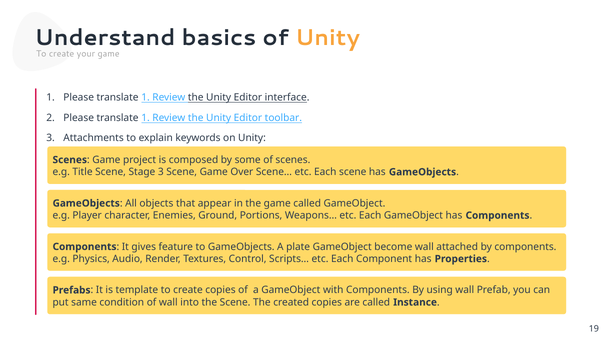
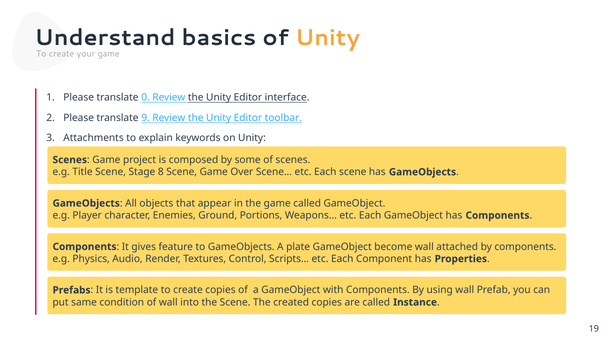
1 Please translate 1: 1 -> 0 (146, 97)
1: 1 -> 9 (146, 118)
Stage 3: 3 -> 8 (161, 172)
